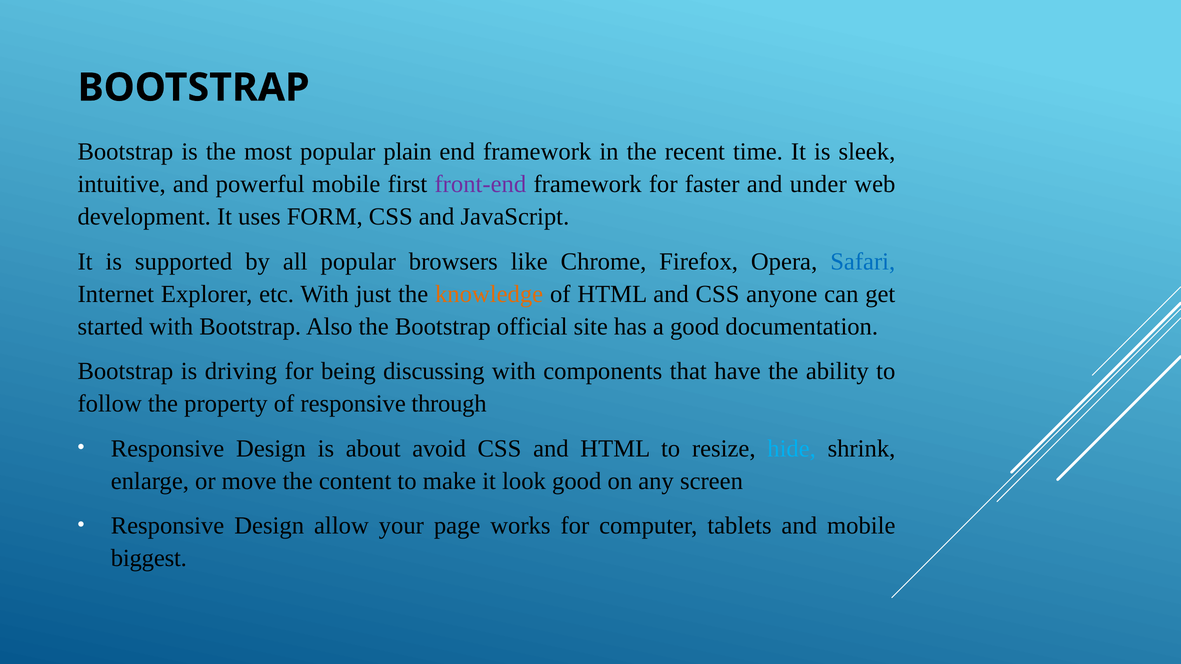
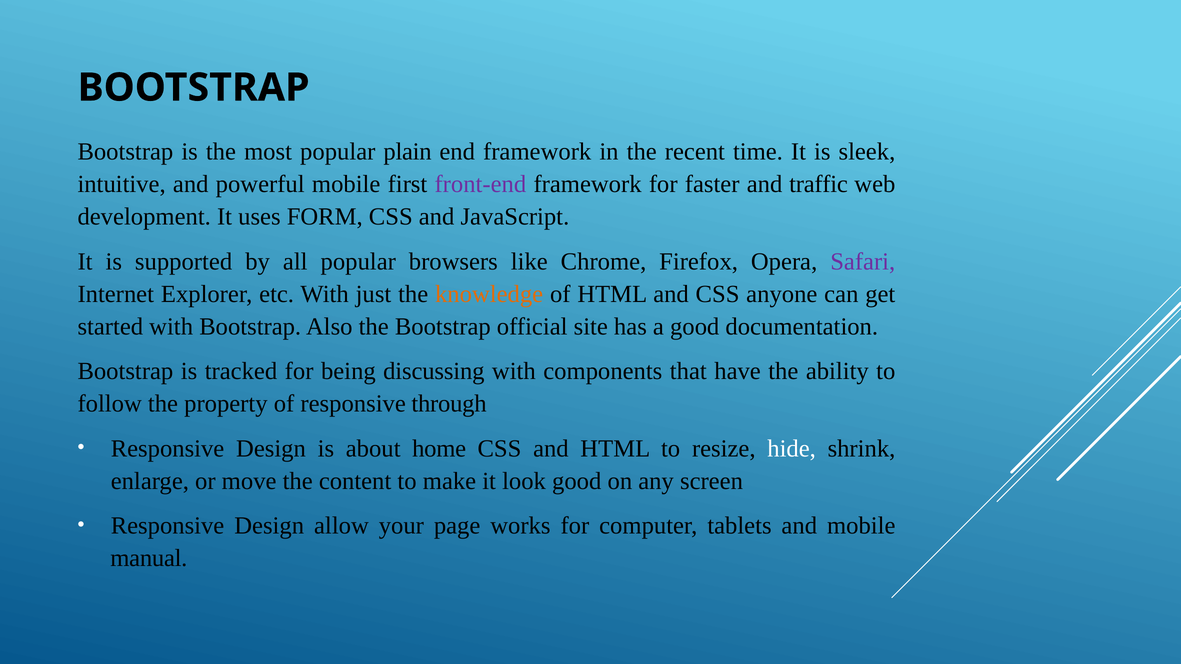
under: under -> traffic (819, 184)
Safari colour: blue -> purple (863, 262)
driving: driving -> tracked (241, 371)
avoid: avoid -> home (439, 449)
hide colour: light blue -> white (792, 449)
biggest: biggest -> manual (149, 558)
